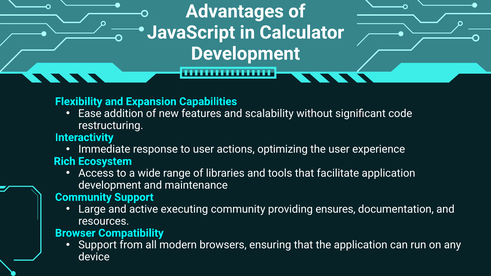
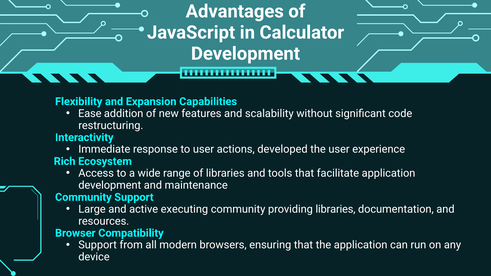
optimizing: optimizing -> developed (282, 149)
providing ensures: ensures -> libraries (335, 209)
